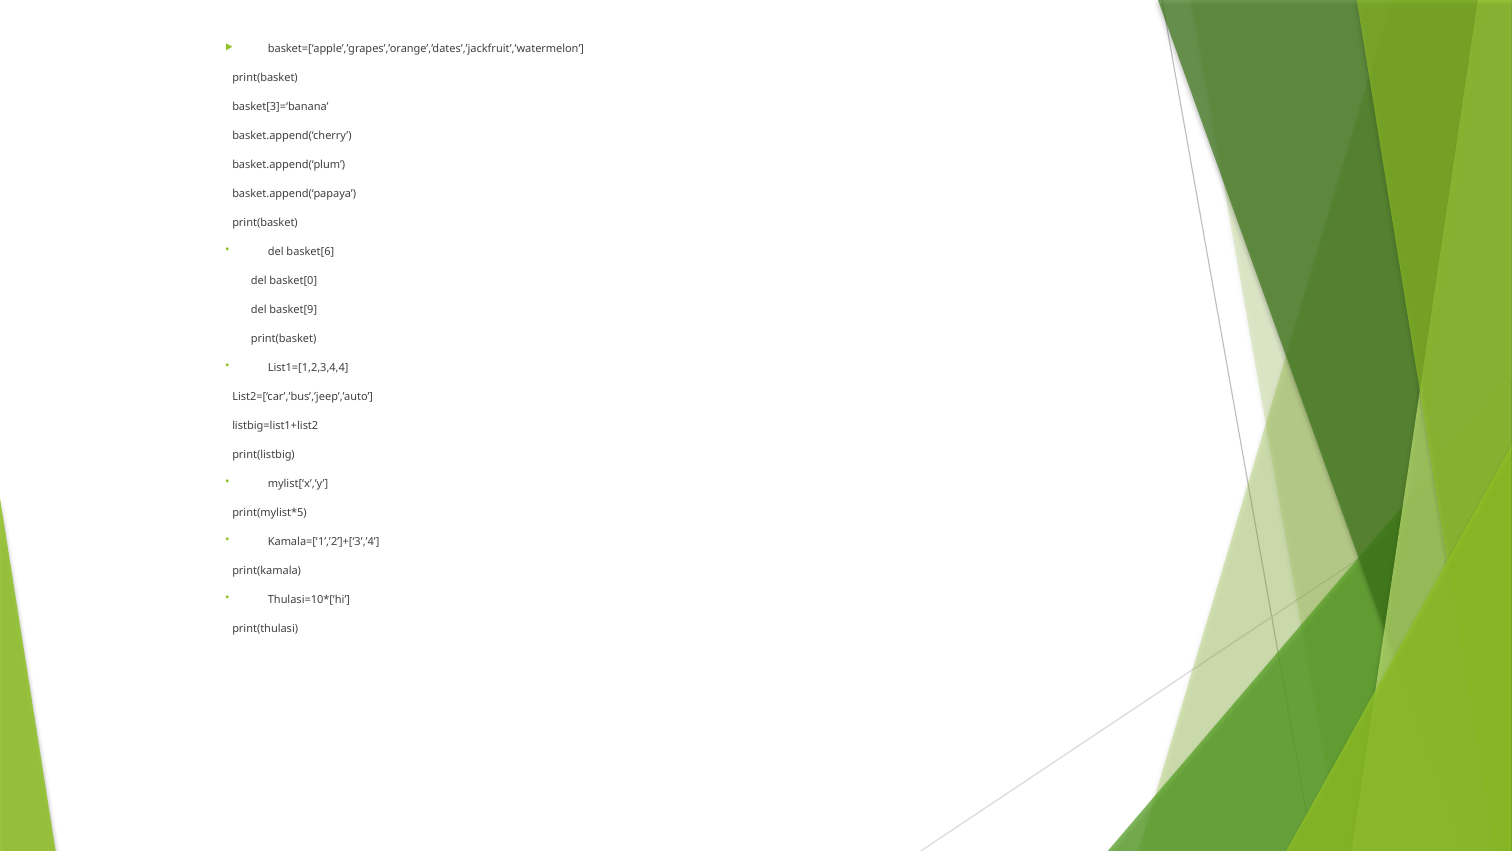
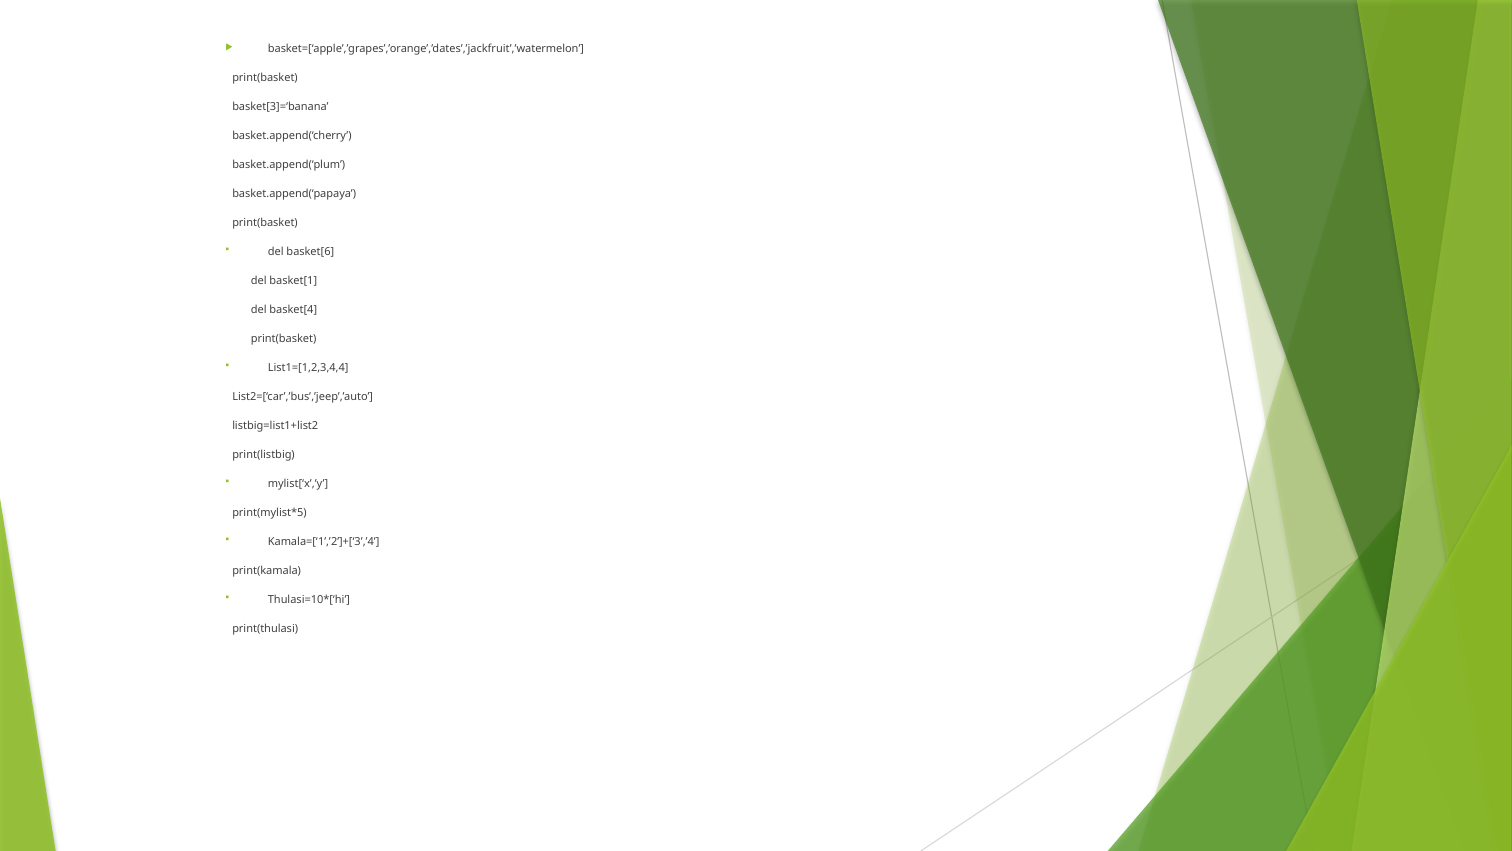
basket[0: basket[0 -> basket[1 (293, 281)
basket[9: basket[9 -> basket[4 (293, 310)
